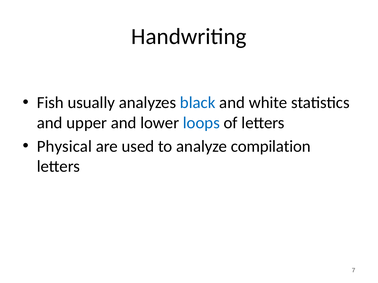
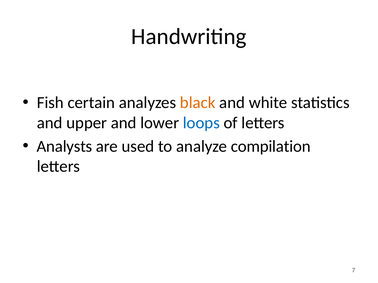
usually: usually -> certain (91, 103)
black colour: blue -> orange (198, 103)
Physical: Physical -> Analysts (65, 147)
